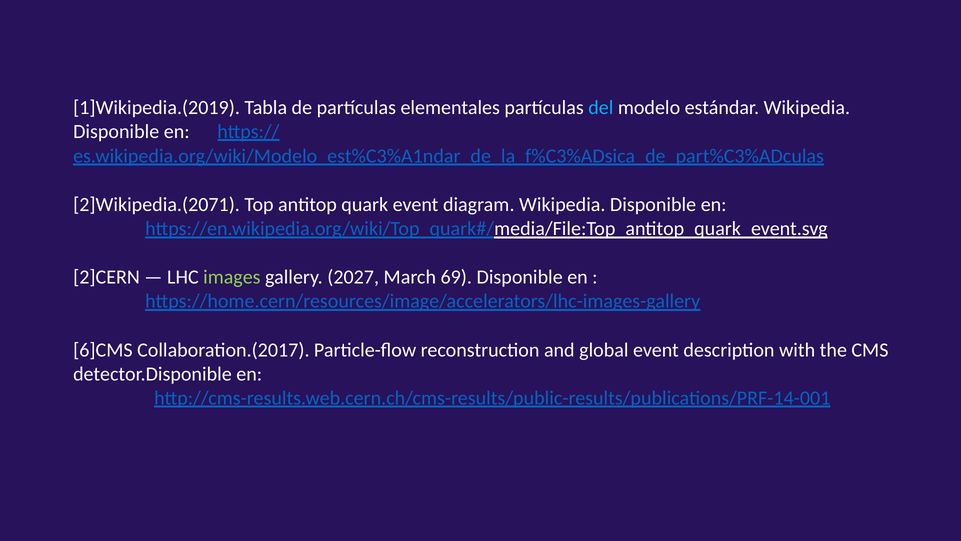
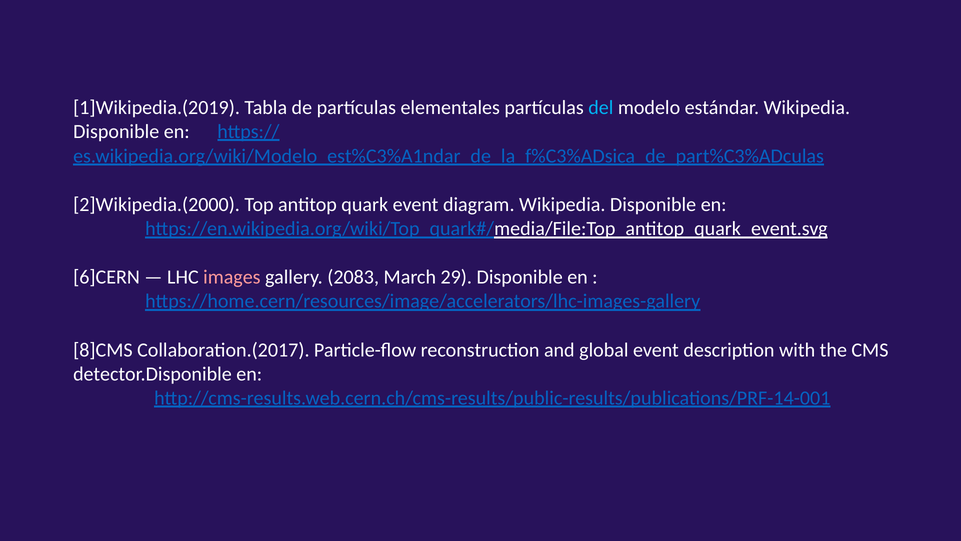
2]Wikipedia.(2071: 2]Wikipedia.(2071 -> 2]Wikipedia.(2000 (157, 204)
2]CERN: 2]CERN -> 6]CERN (107, 277)
images colour: light green -> pink (232, 277)
2027: 2027 -> 2083 (353, 277)
69: 69 -> 29 (456, 277)
6]CMS: 6]CMS -> 8]CMS (103, 350)
